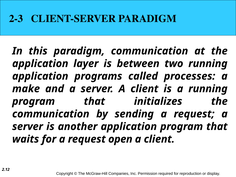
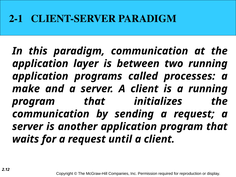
2-3: 2-3 -> 2-1 (16, 19)
open: open -> until (120, 139)
